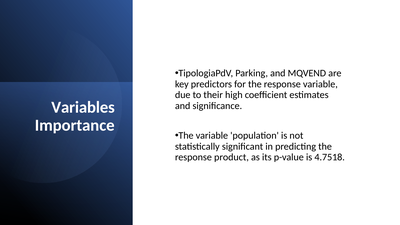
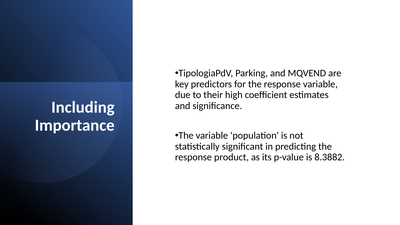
Variables: Variables -> Including (83, 107)
4.7518: 4.7518 -> 8.3882 (330, 157)
